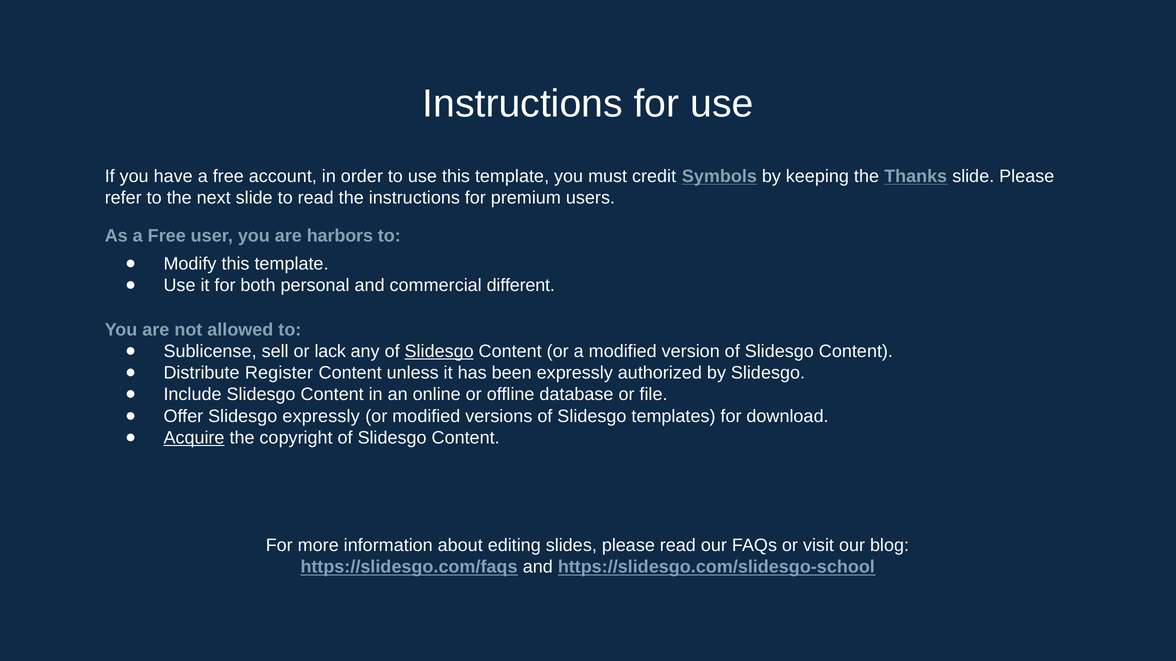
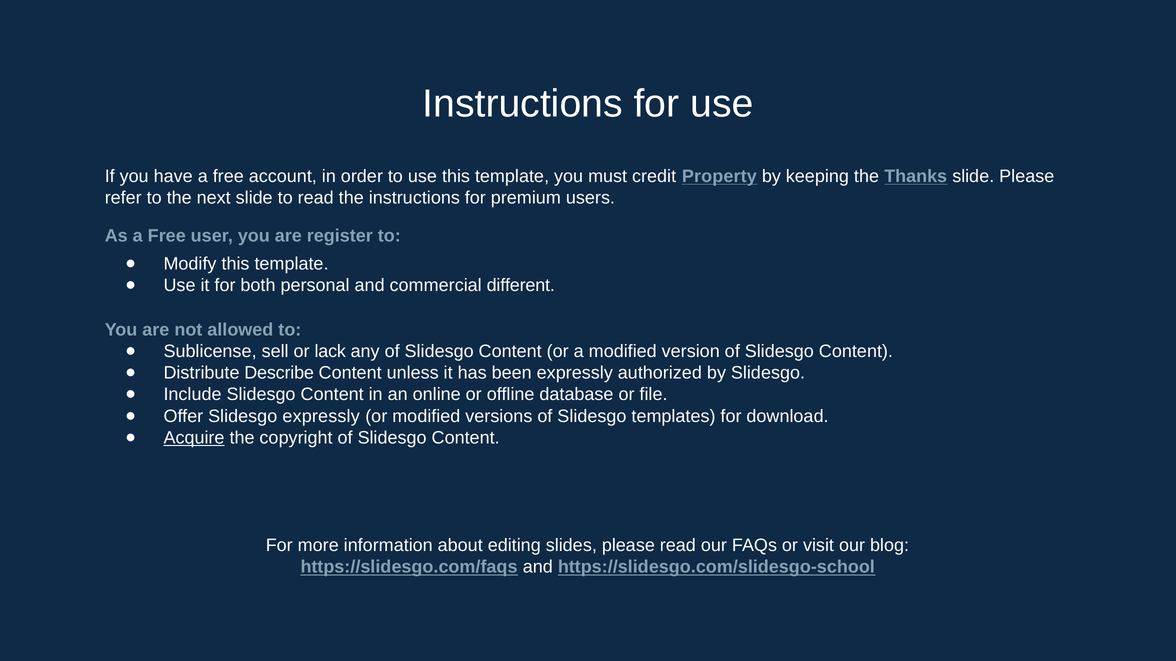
Symbols: Symbols -> Property (719, 177)
harbors: harbors -> register (340, 236)
Slidesgo underline: present -> none (439, 352)
Register: Register -> Describe (279, 373)
